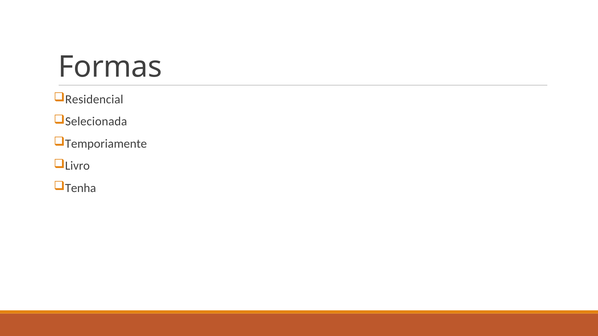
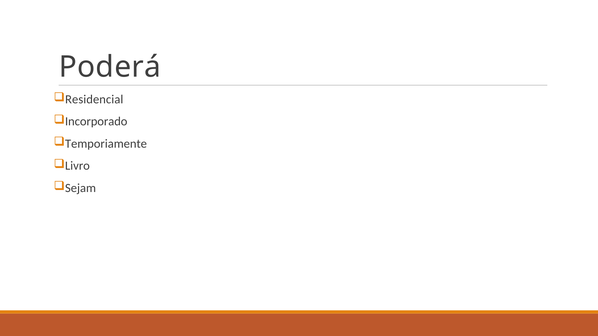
Formas: Formas -> Poderá (110, 67)
Selecionada: Selecionada -> Incorporado (96, 122)
Tenha: Tenha -> Sejam (81, 188)
